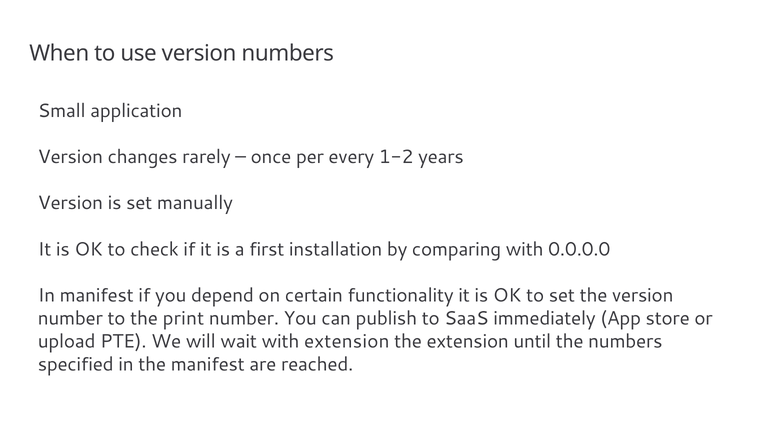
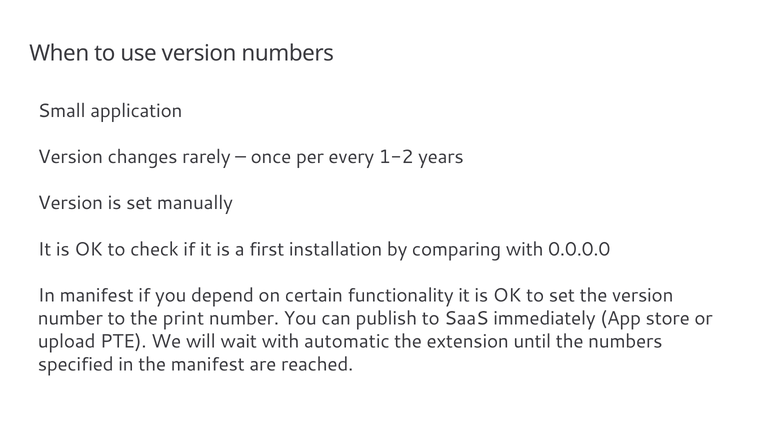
with extension: extension -> automatic (347, 341)
